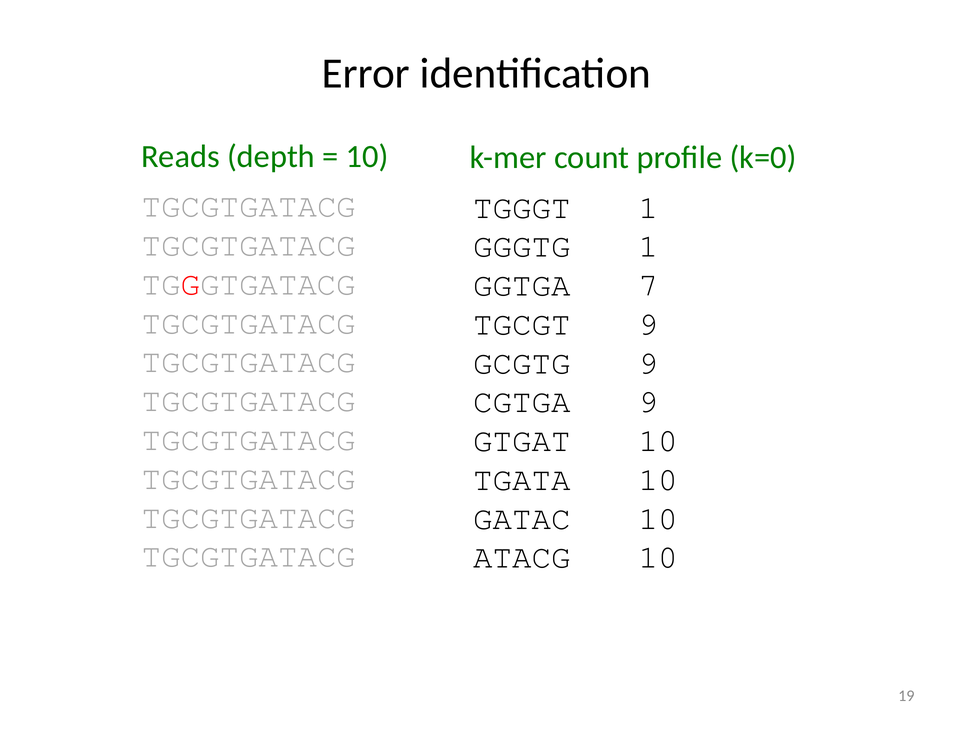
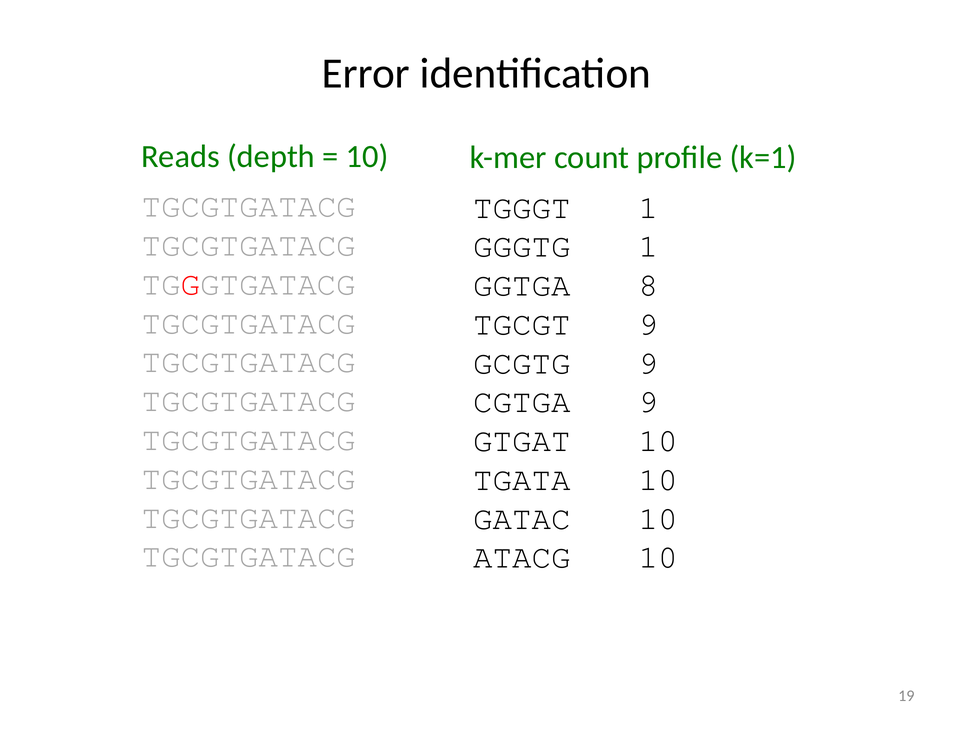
k=0: k=0 -> k=1 (763, 158)
7: 7 -> 8 (648, 285)
